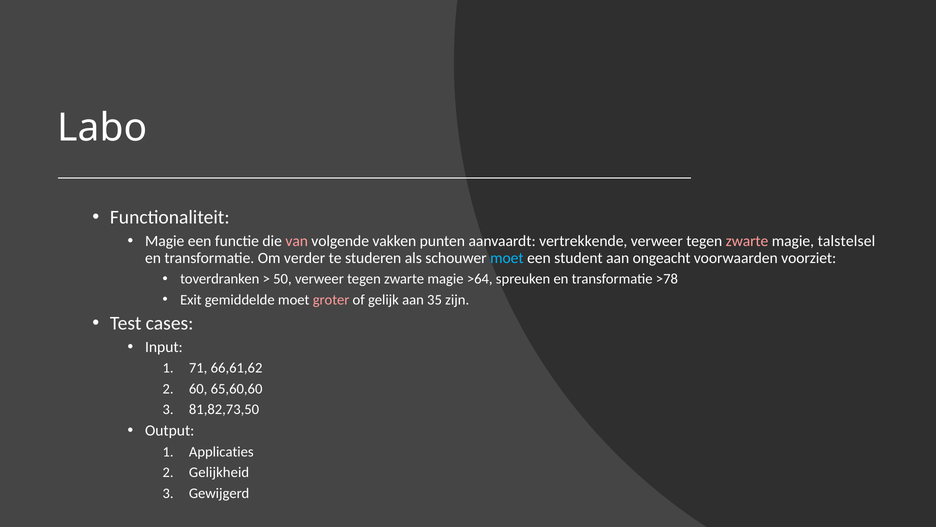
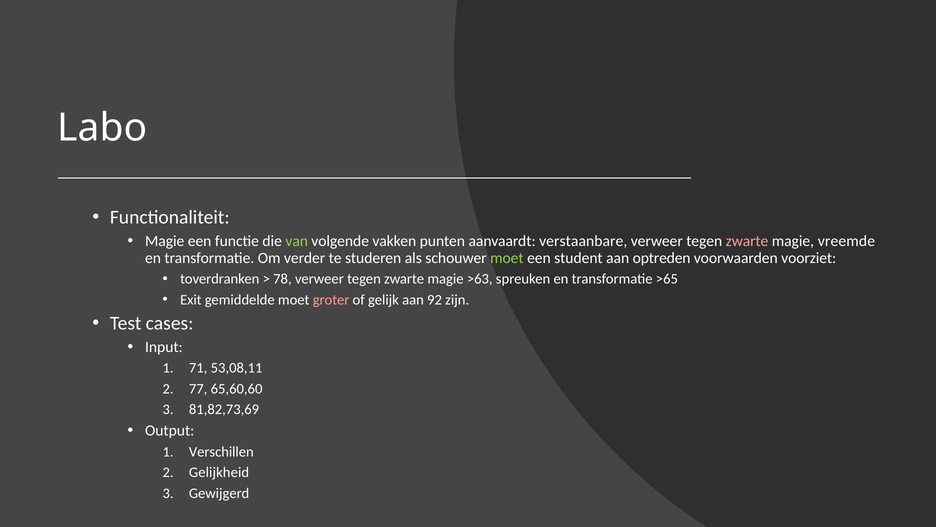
van colour: pink -> light green (297, 241)
vertrekkende: vertrekkende -> verstaanbare (583, 241)
talstelsel: talstelsel -> vreemde (846, 241)
moet colour: light blue -> light green (507, 258)
ongeacht: ongeacht -> optreden (662, 258)
50: 50 -> 78 (282, 279)
>64: >64 -> >63 (480, 279)
>78: >78 -> >65 (667, 279)
35: 35 -> 92 (435, 299)
66,61,62: 66,61,62 -> 53,08,11 (237, 368)
60: 60 -> 77 (198, 388)
81,82,73,50: 81,82,73,50 -> 81,82,73,69 (224, 409)
Applicaties: Applicaties -> Verschillen (221, 451)
